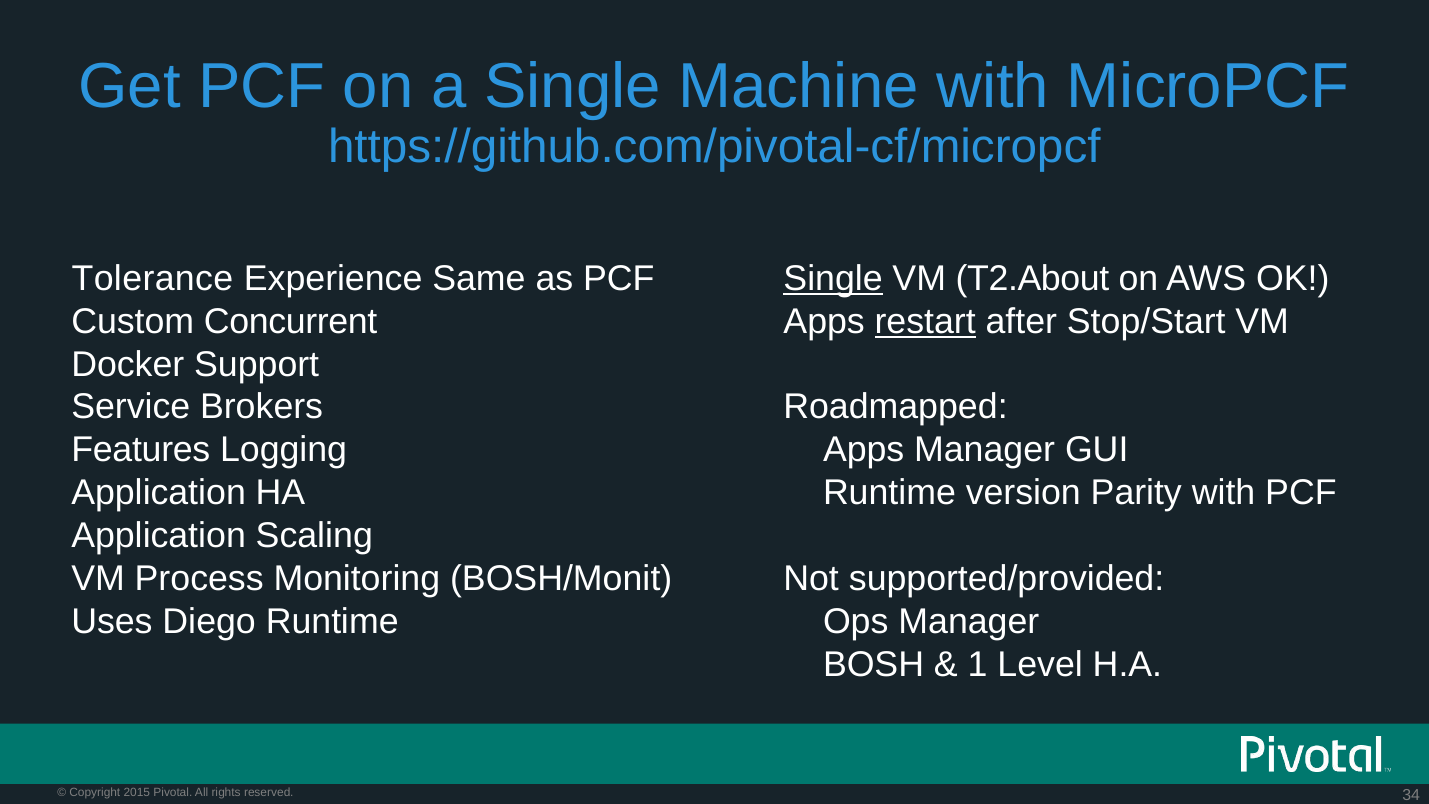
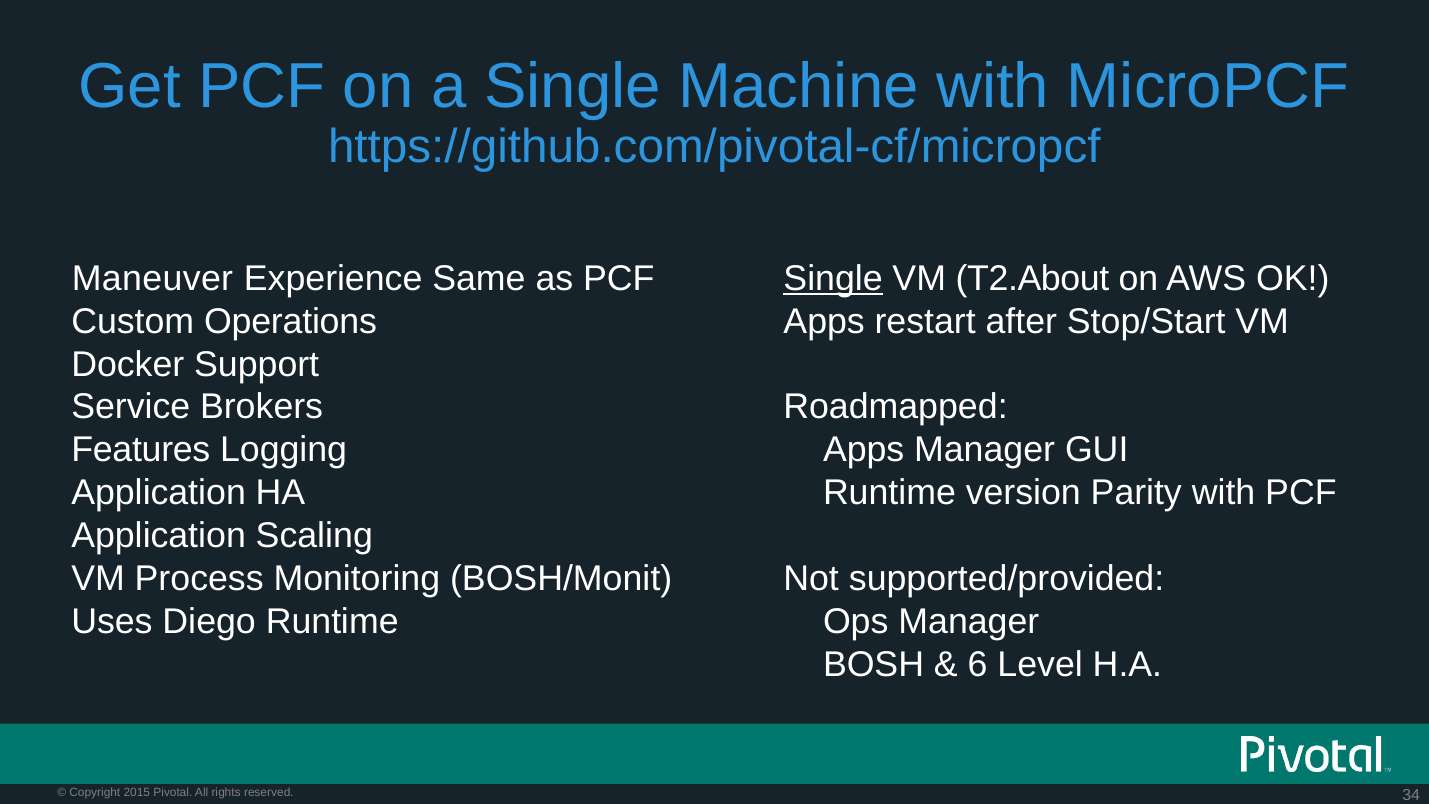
Tolerance: Tolerance -> Maneuver (152, 278)
Concurrent: Concurrent -> Operations (291, 321)
restart underline: present -> none (925, 321)
1: 1 -> 6 (978, 664)
